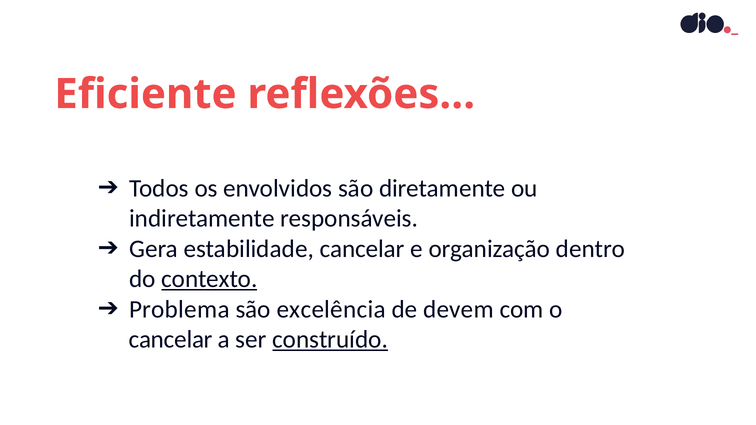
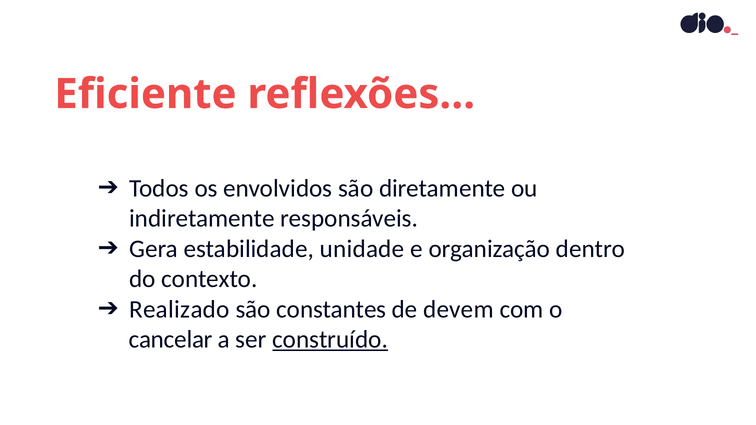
estabilidade cancelar: cancelar -> unidade (362, 249)
contexto underline: present -> none (209, 279)
Problema: Problema -> Realizado (179, 309)
excelência: excelência -> constantes (331, 309)
